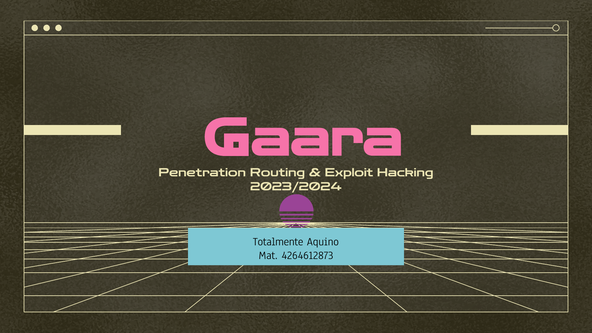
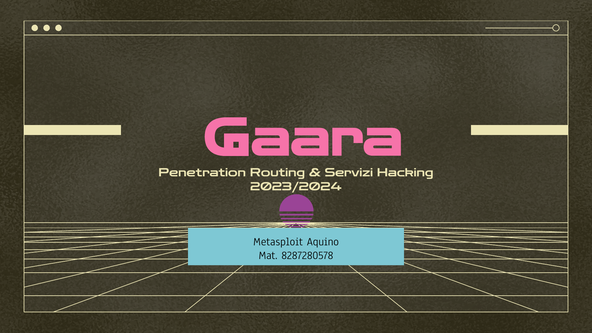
Exploit: Exploit -> Servizi (349, 173)
Totalmente: Totalmente -> Metasploit (278, 242)
4264612873: 4264612873 -> 8287280578 (307, 256)
